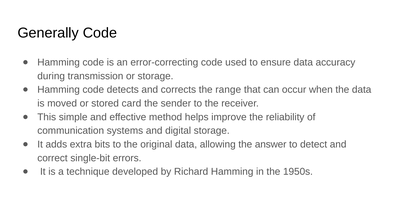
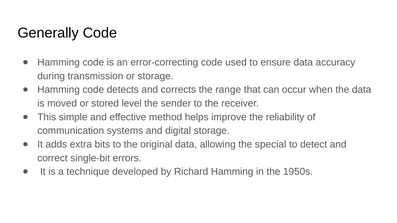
card: card -> level (132, 104)
answer: answer -> special (271, 145)
